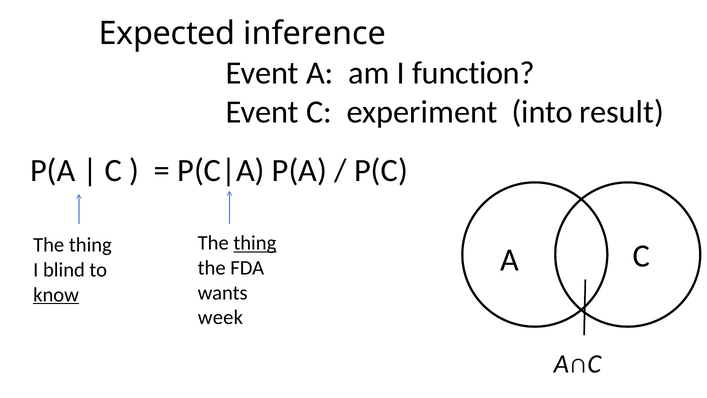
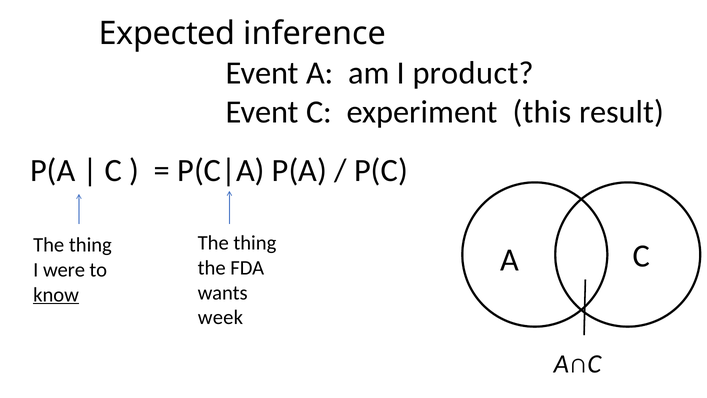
function: function -> product (473, 73)
into: into -> this (542, 112)
thing underline: present -> none (255, 243)
blind: blind -> were (64, 270)
